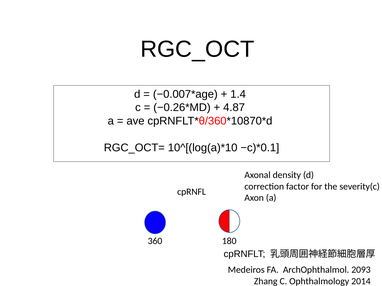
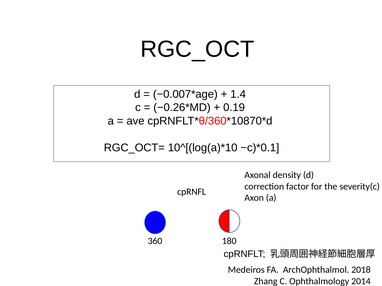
4.87: 4.87 -> 0.19 (234, 108)
2093: 2093 -> 2018 (361, 270)
